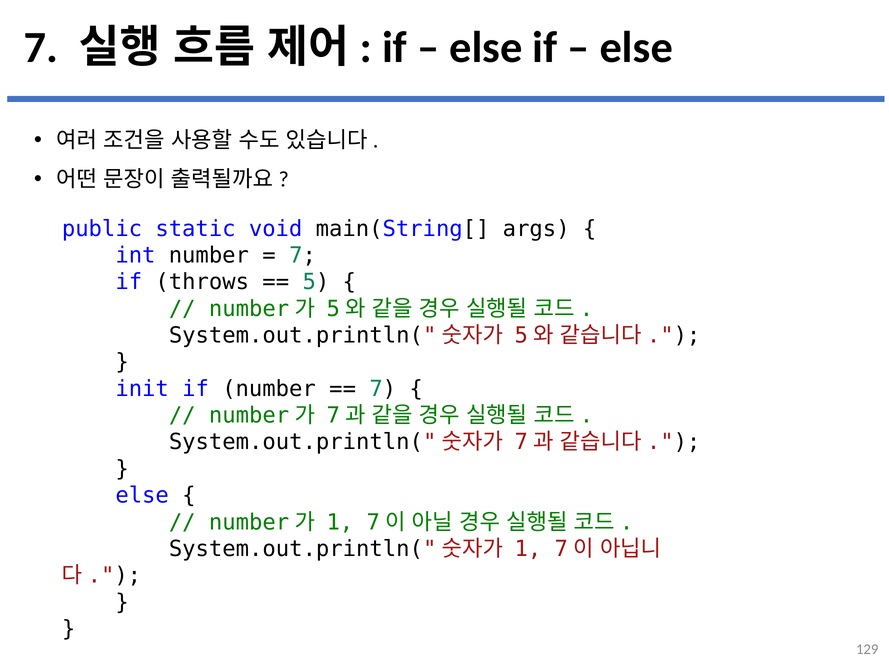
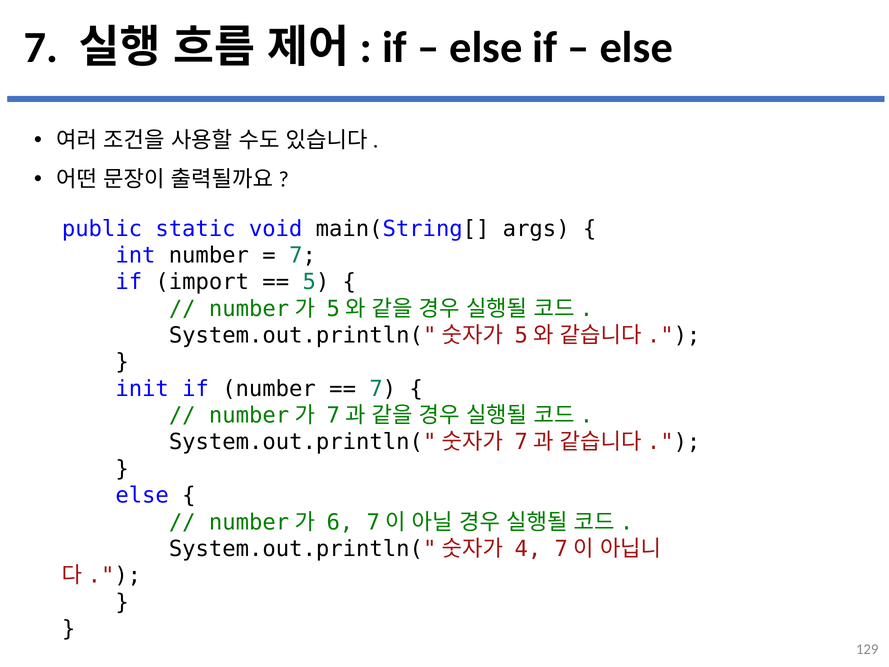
throws: throws -> import (202, 282)
1: 1 -> 6 (340, 522)
1: 1 -> 4 (528, 549)
